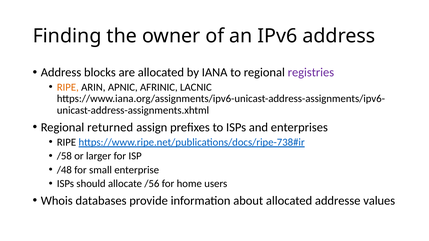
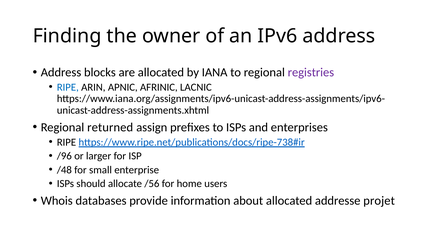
RIPE colour: orange -> blue (68, 87)
/58: /58 -> /96 (64, 156)
values: values -> projet (379, 201)
